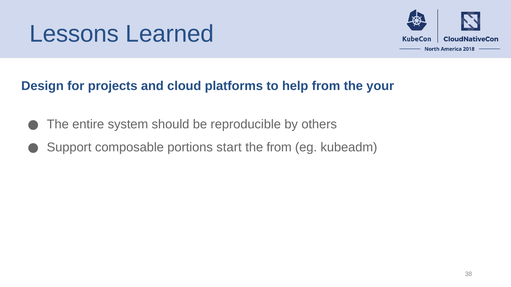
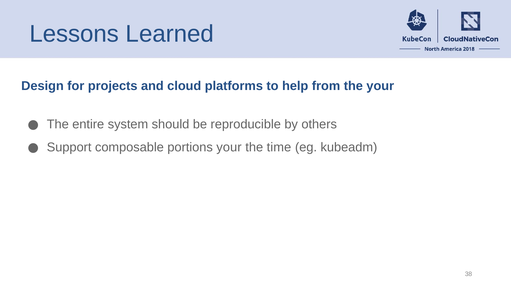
portions start: start -> your (229, 148)
the from: from -> time (279, 148)
